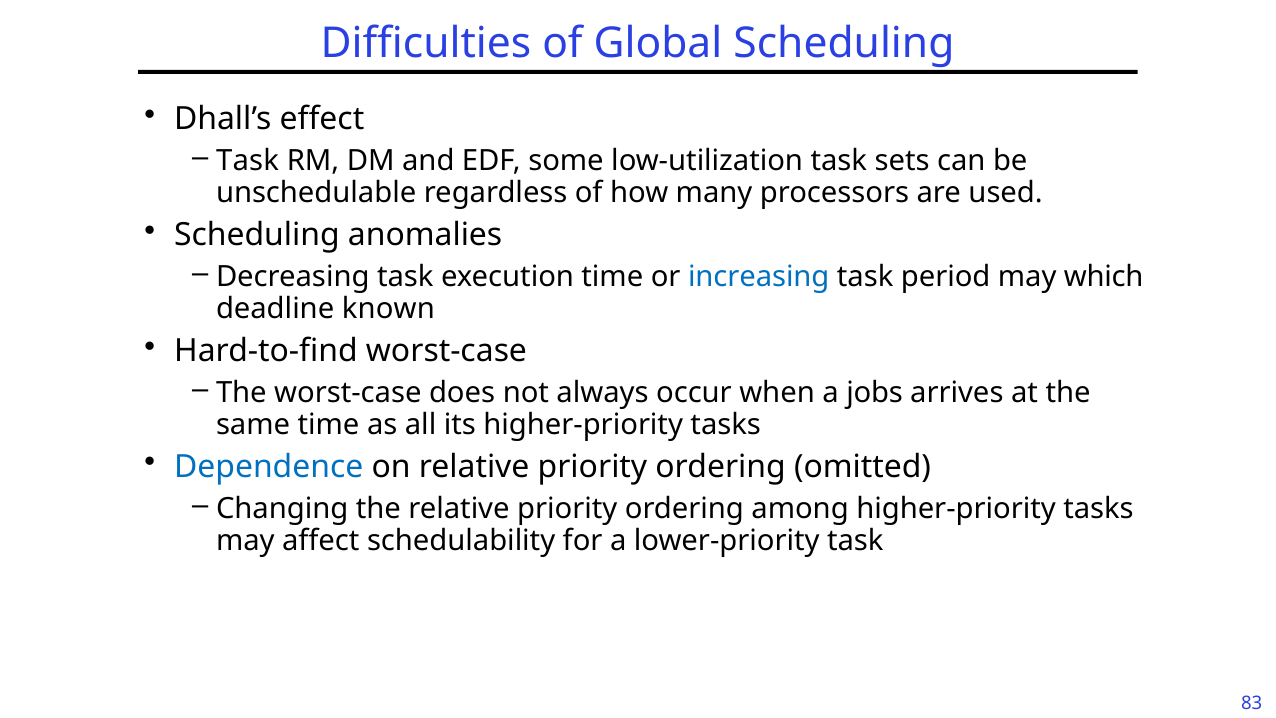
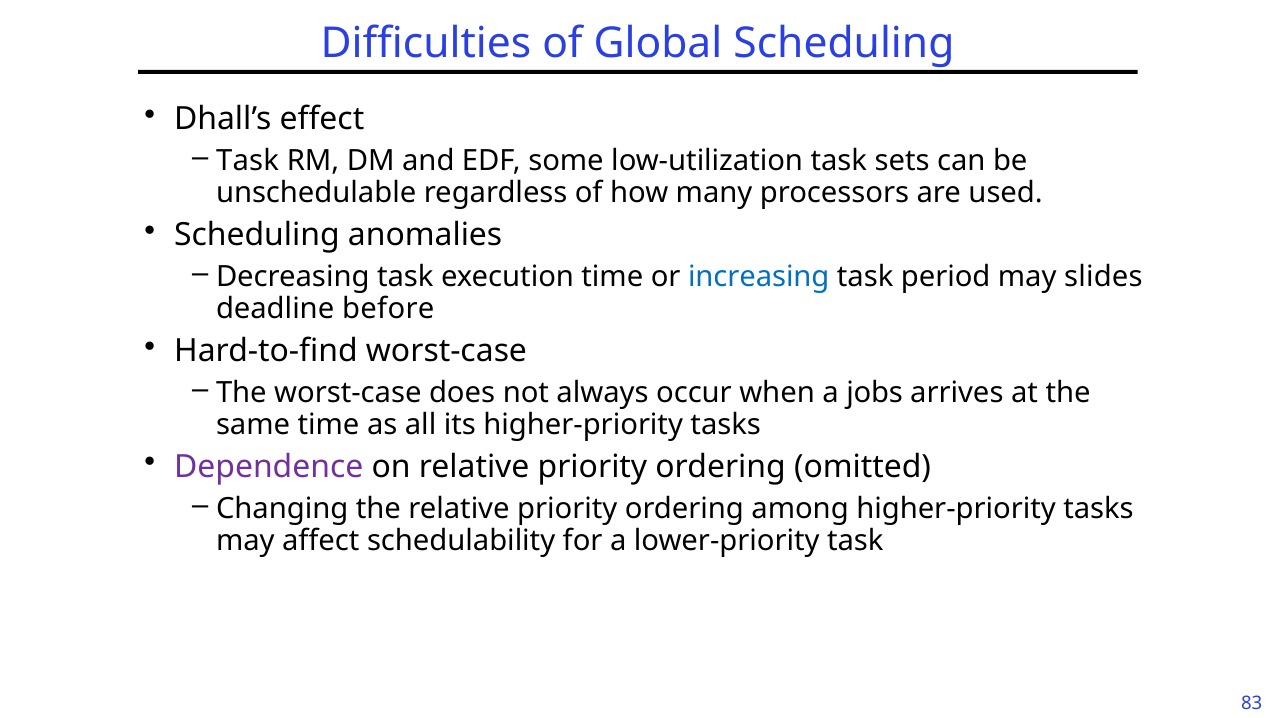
which: which -> slides (1103, 277)
known: known -> before (388, 309)
Dependence colour: blue -> purple (269, 467)
